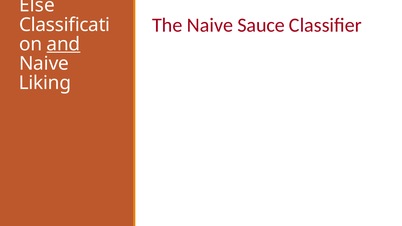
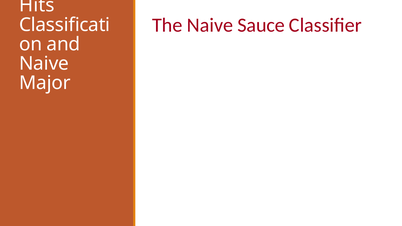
Else: Else -> Hits (37, 5)
and underline: present -> none (63, 44)
Liking: Liking -> Major (45, 83)
